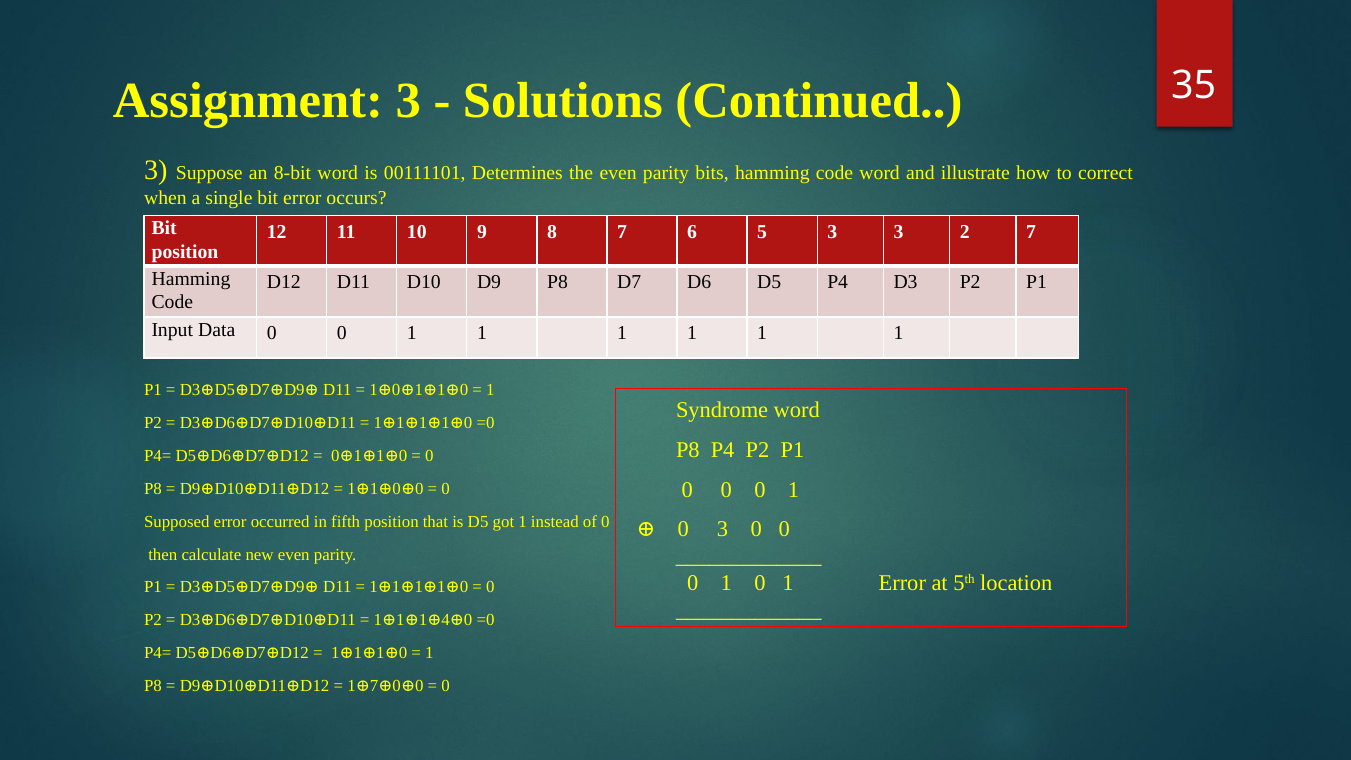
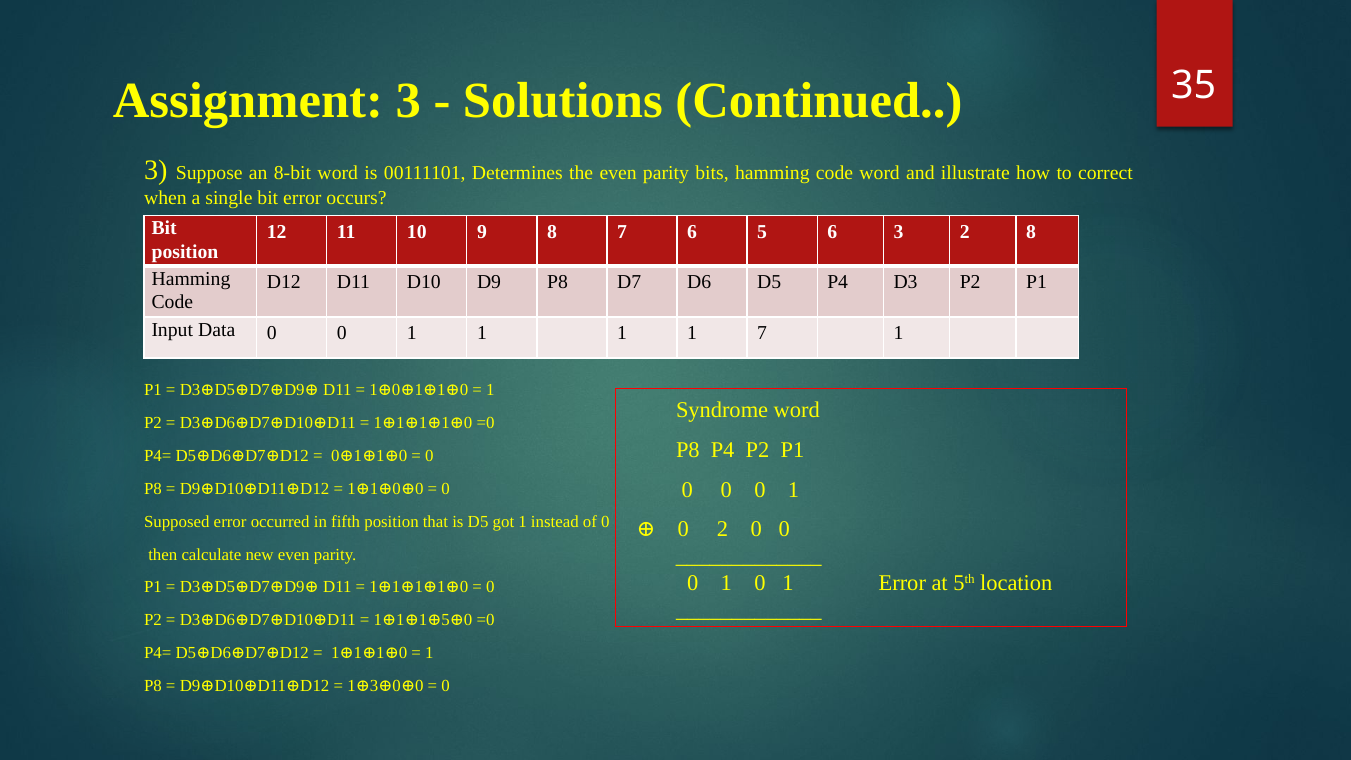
5 3: 3 -> 6 (832, 232)
2 7: 7 -> 8 (1031, 232)
1: 1 -> 7 (762, 333)
0 3: 3 -> 2 (722, 529)
1 4: 4 -> 5 (446, 620)
1 7: 7 -> 3 (374, 686)
